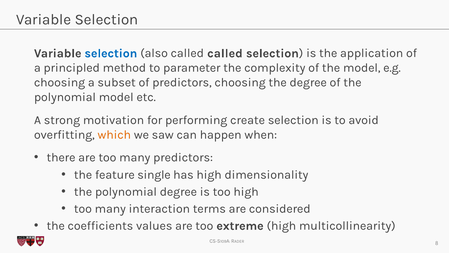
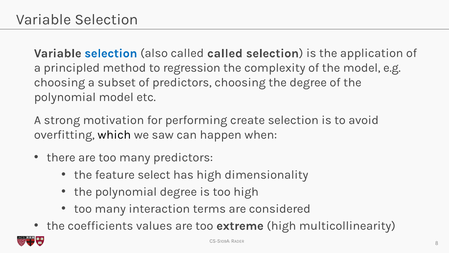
parameter: parameter -> regression (192, 68)
which colour: orange -> black (114, 134)
single: single -> select (154, 174)
